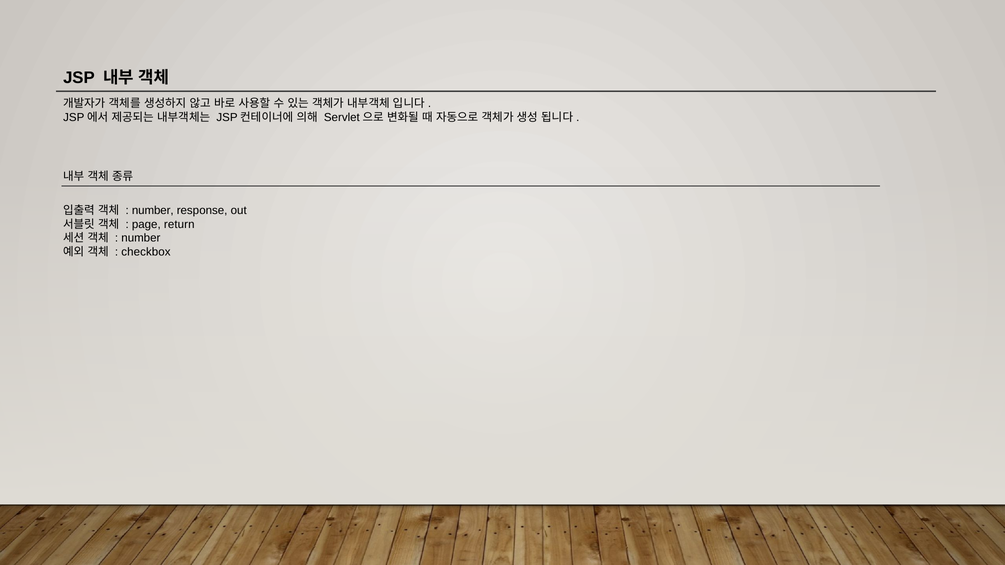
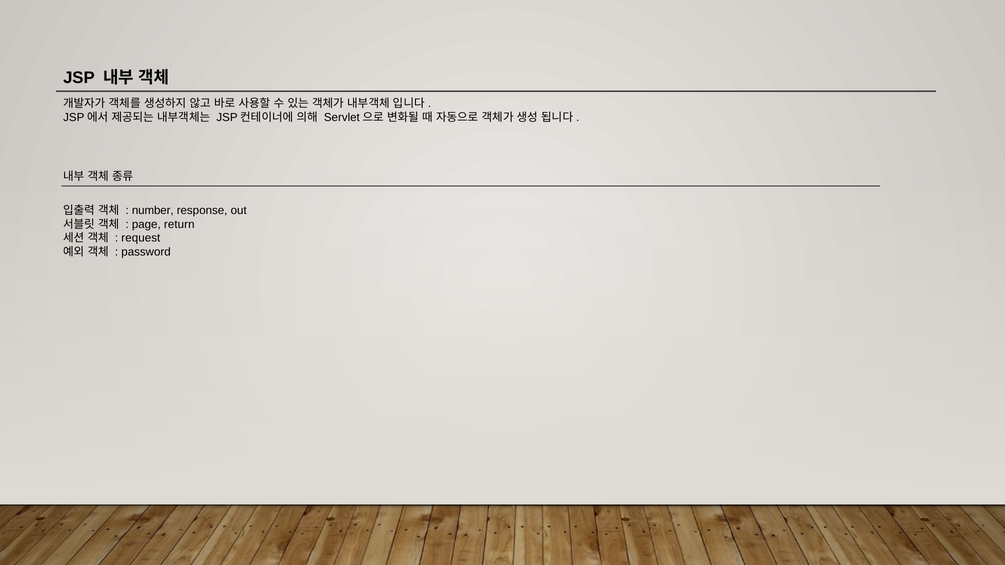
number: number -> request (141, 238)
checkbox: checkbox -> password (146, 252)
